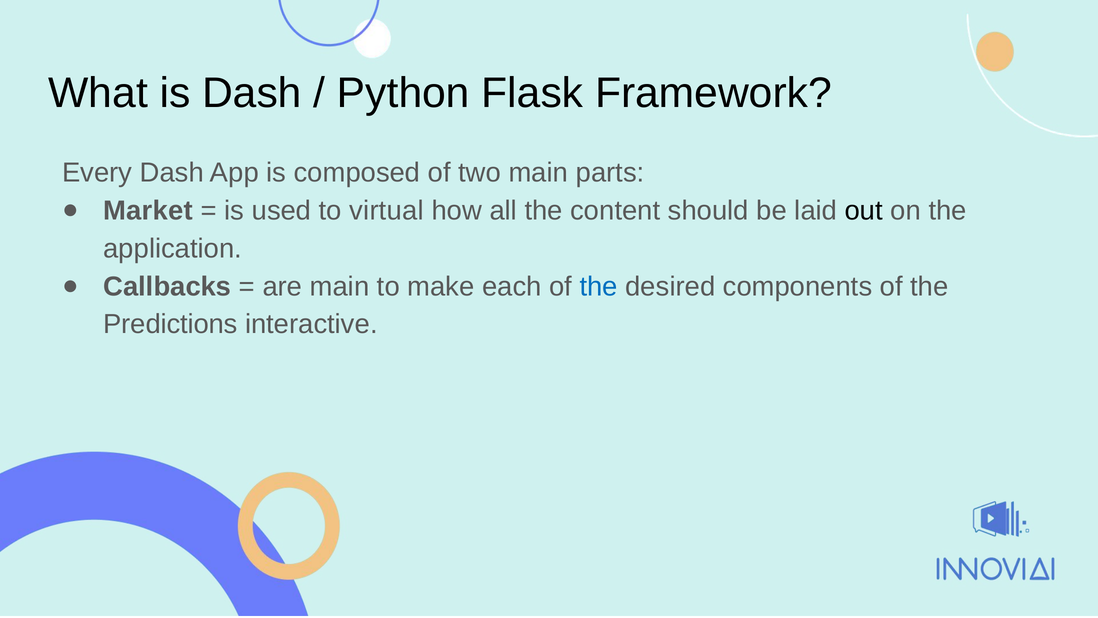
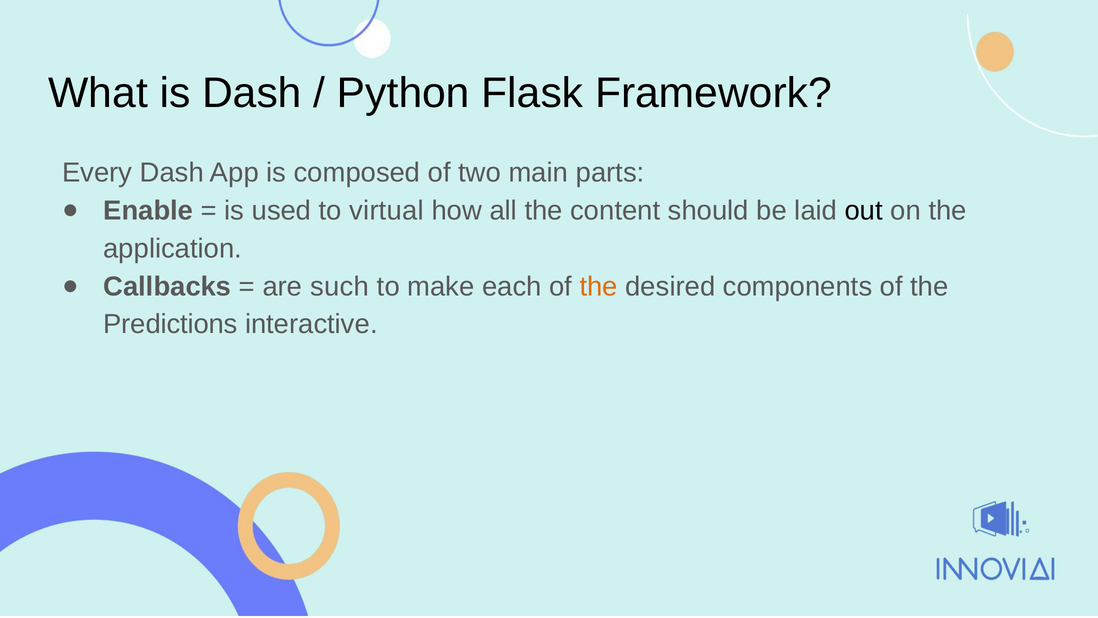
Market: Market -> Enable (148, 211)
are main: main -> such (339, 286)
the colour: blue -> orange (599, 286)
